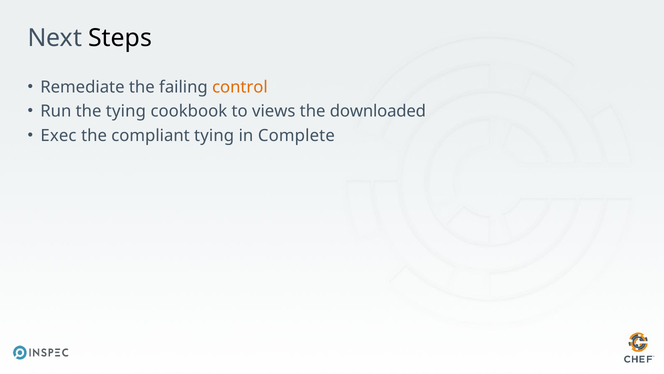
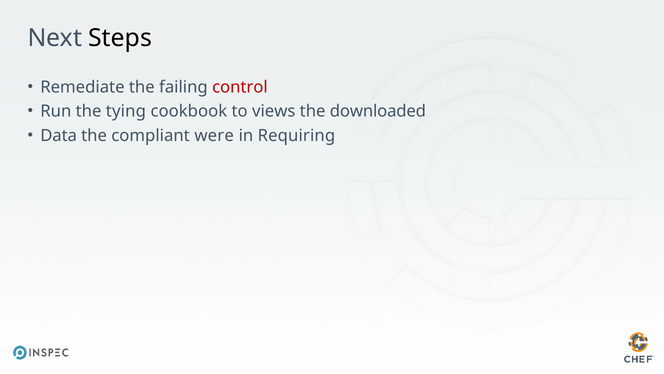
control colour: orange -> red (240, 87)
Exec: Exec -> Data (59, 135)
compliant tying: tying -> were (214, 135)
Complete: Complete -> Requiring (296, 135)
